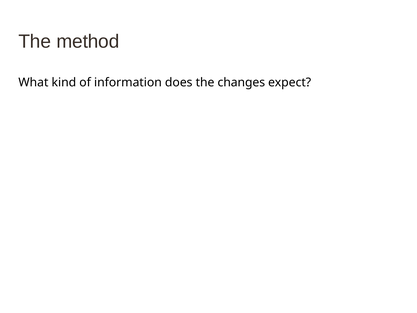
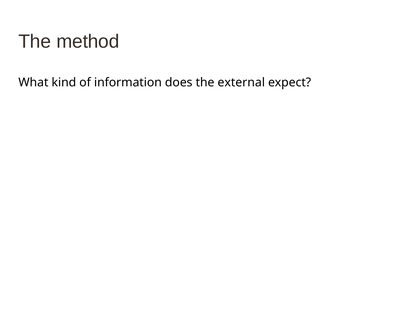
changes: changes -> external (241, 82)
